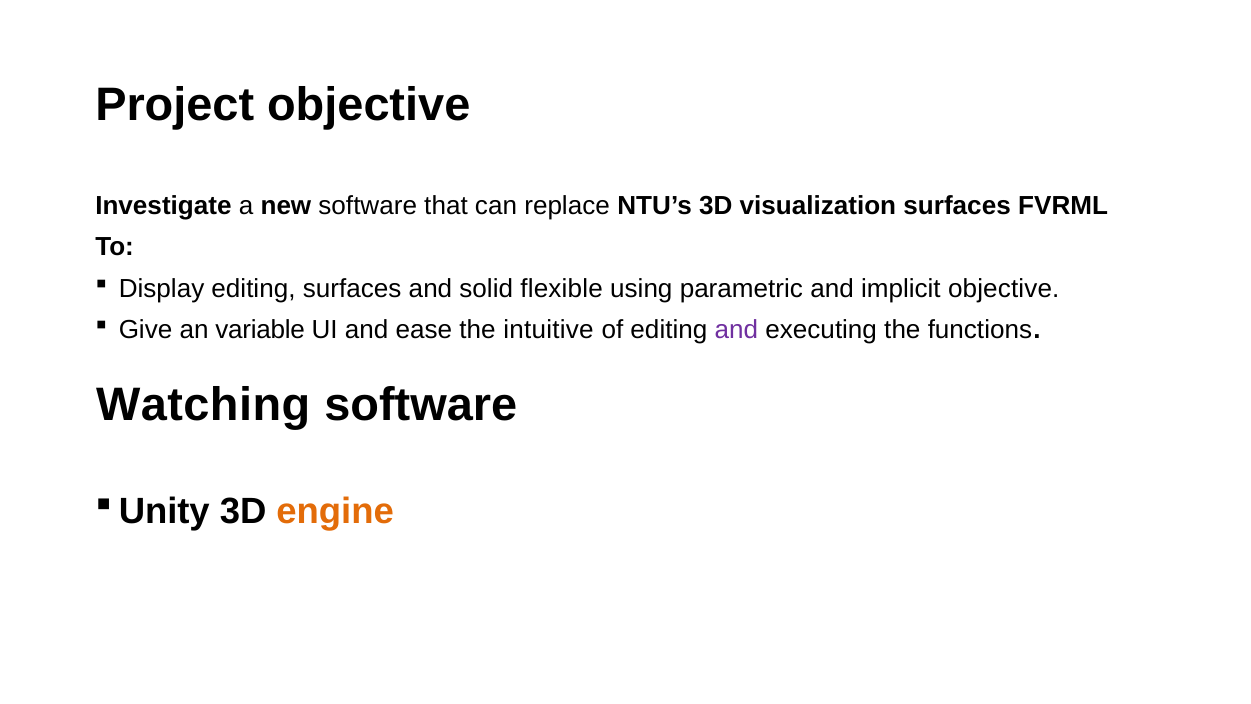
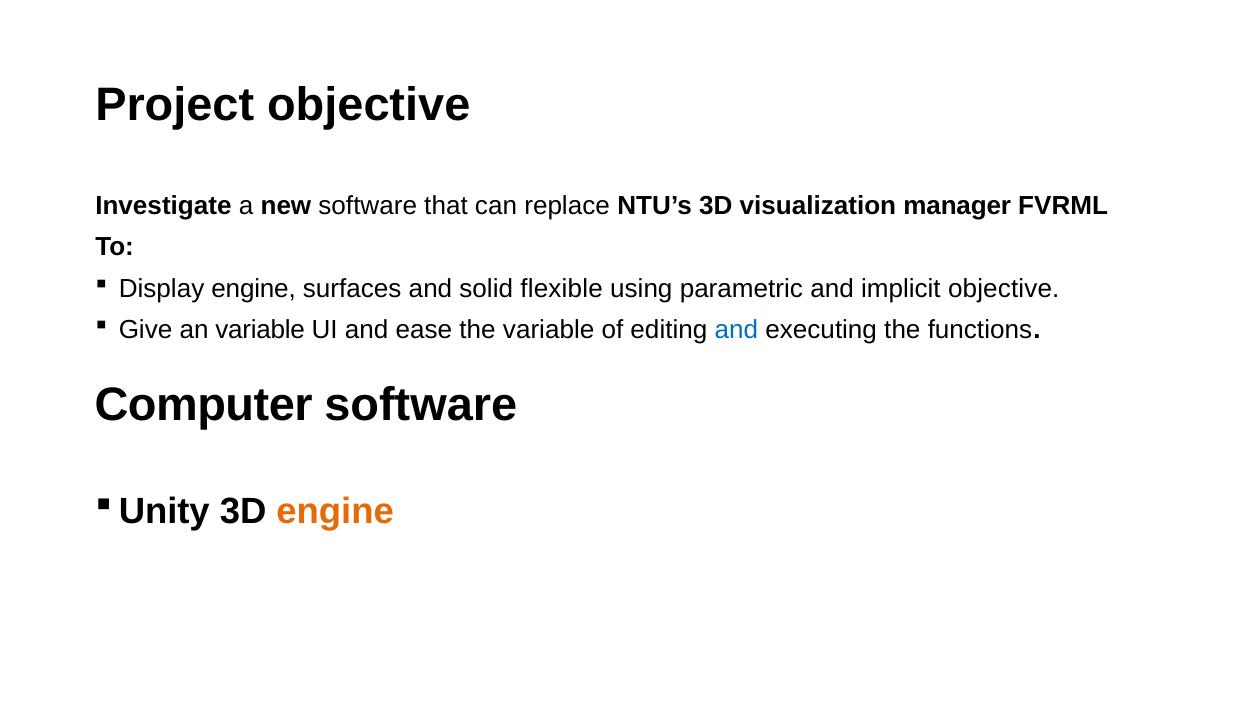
visualization surfaces: surfaces -> manager (957, 206)
Display editing: editing -> engine (254, 288)
the intuitive: intuitive -> variable (549, 329)
and colour: purple -> blue (736, 329)
Watching: Watching -> Computer (204, 405)
